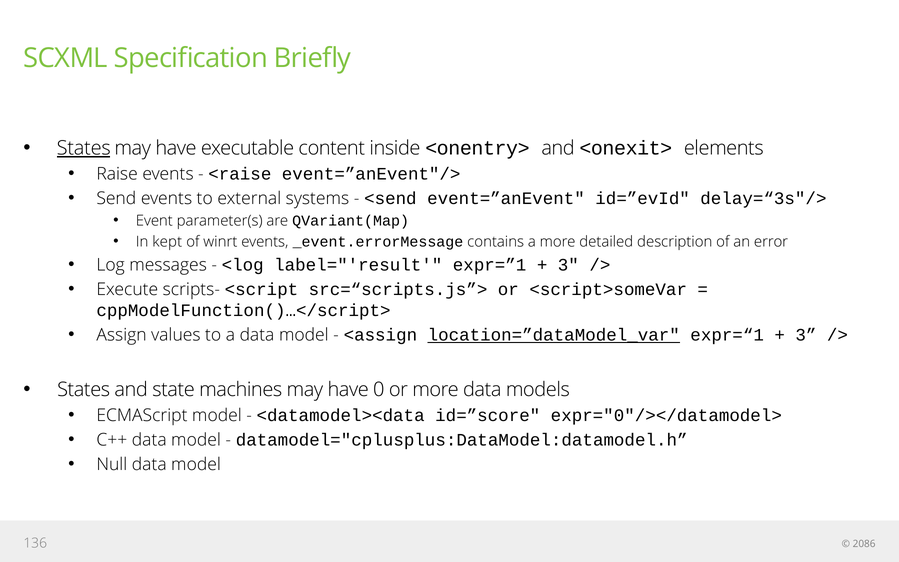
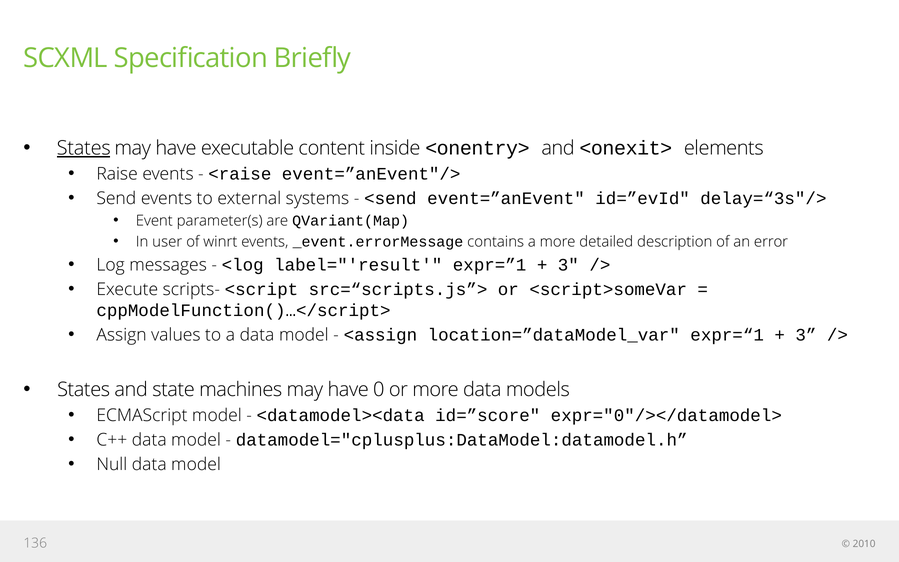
kept: kept -> user (167, 242)
location=”dataModel_var underline: present -> none (554, 335)
2086: 2086 -> 2010 (864, 544)
